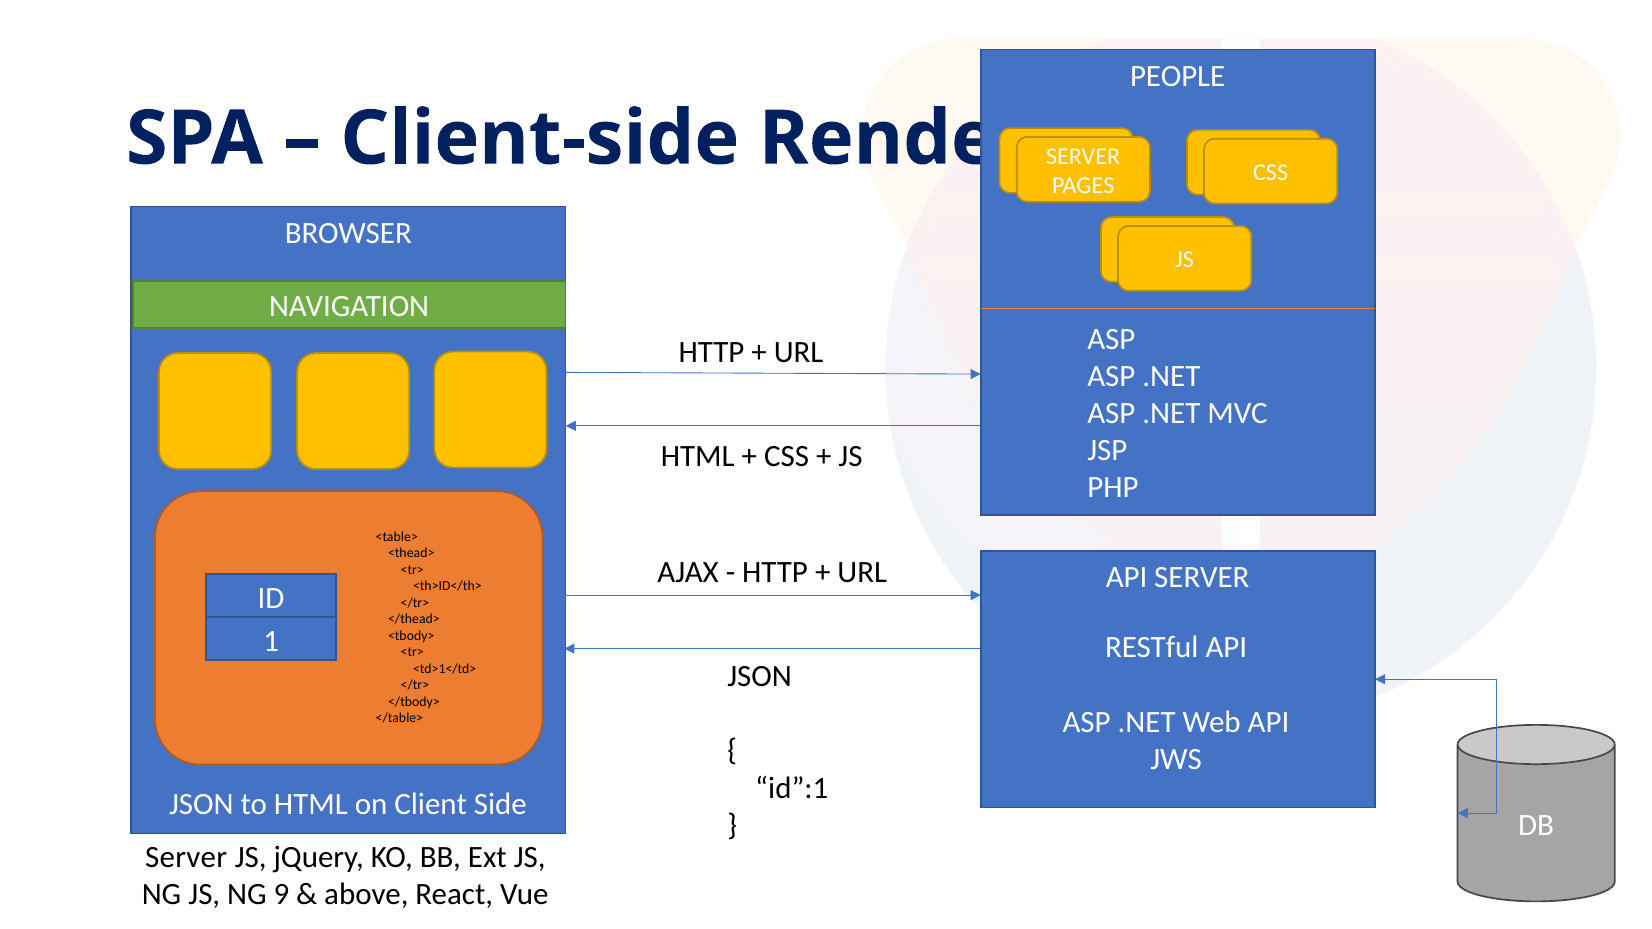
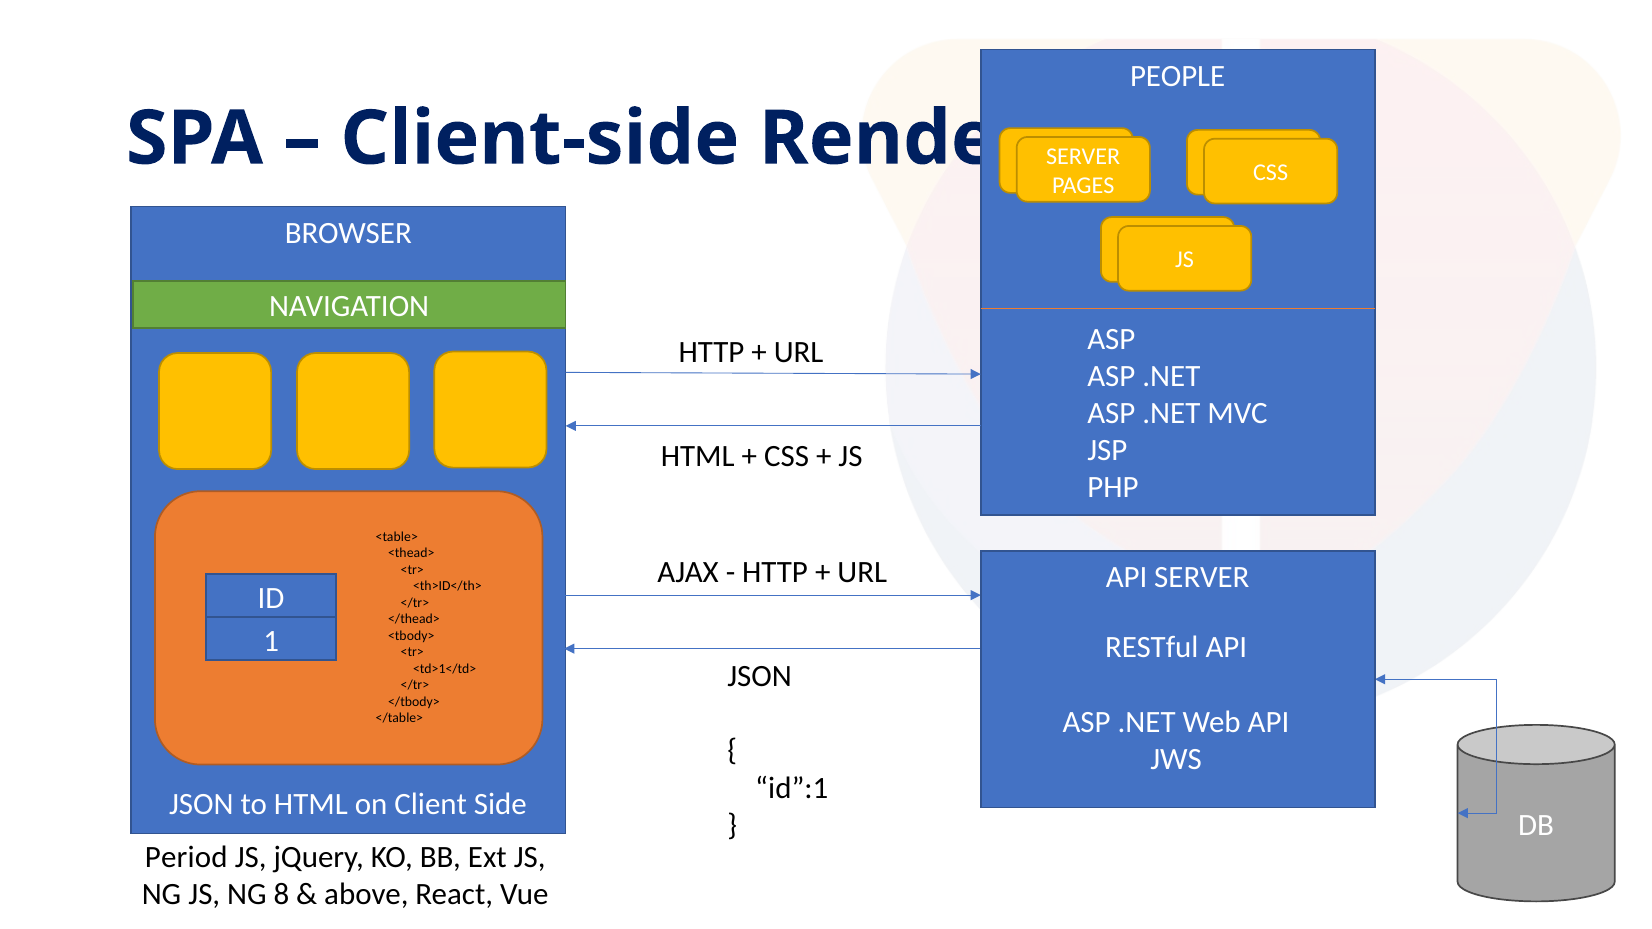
Server: Server -> Period (186, 857)
9: 9 -> 8 (281, 895)
